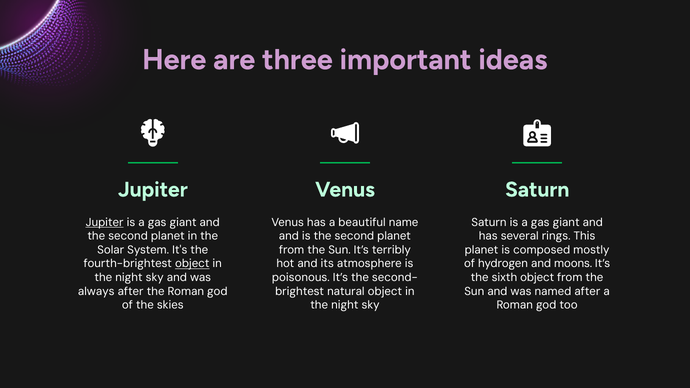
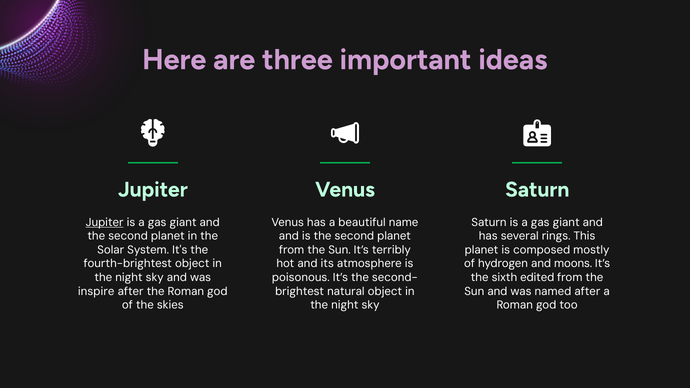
object underline: present -> none (192, 264)
sixth object: object -> edited (537, 278)
always: always -> inspire (96, 291)
